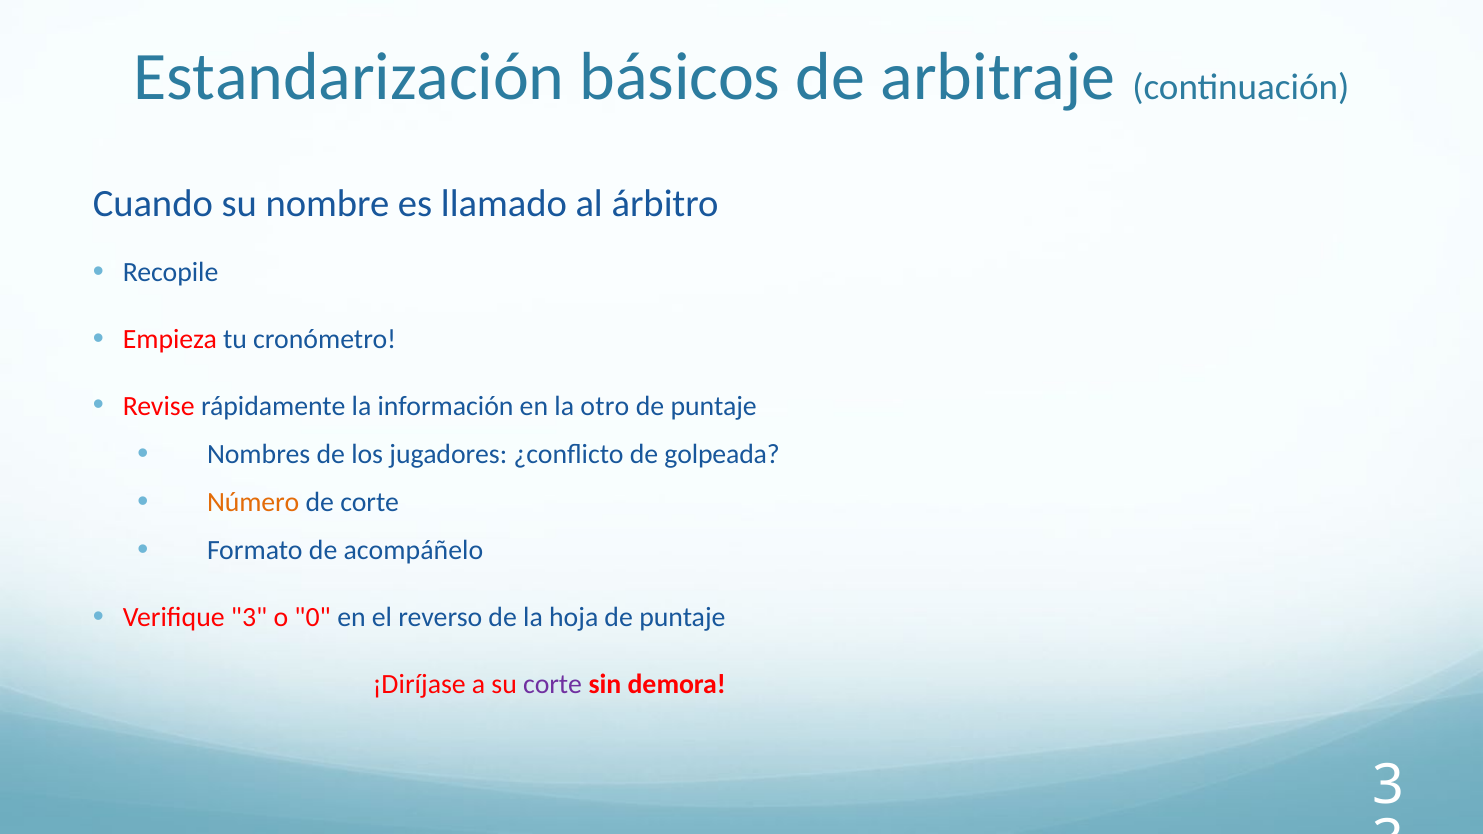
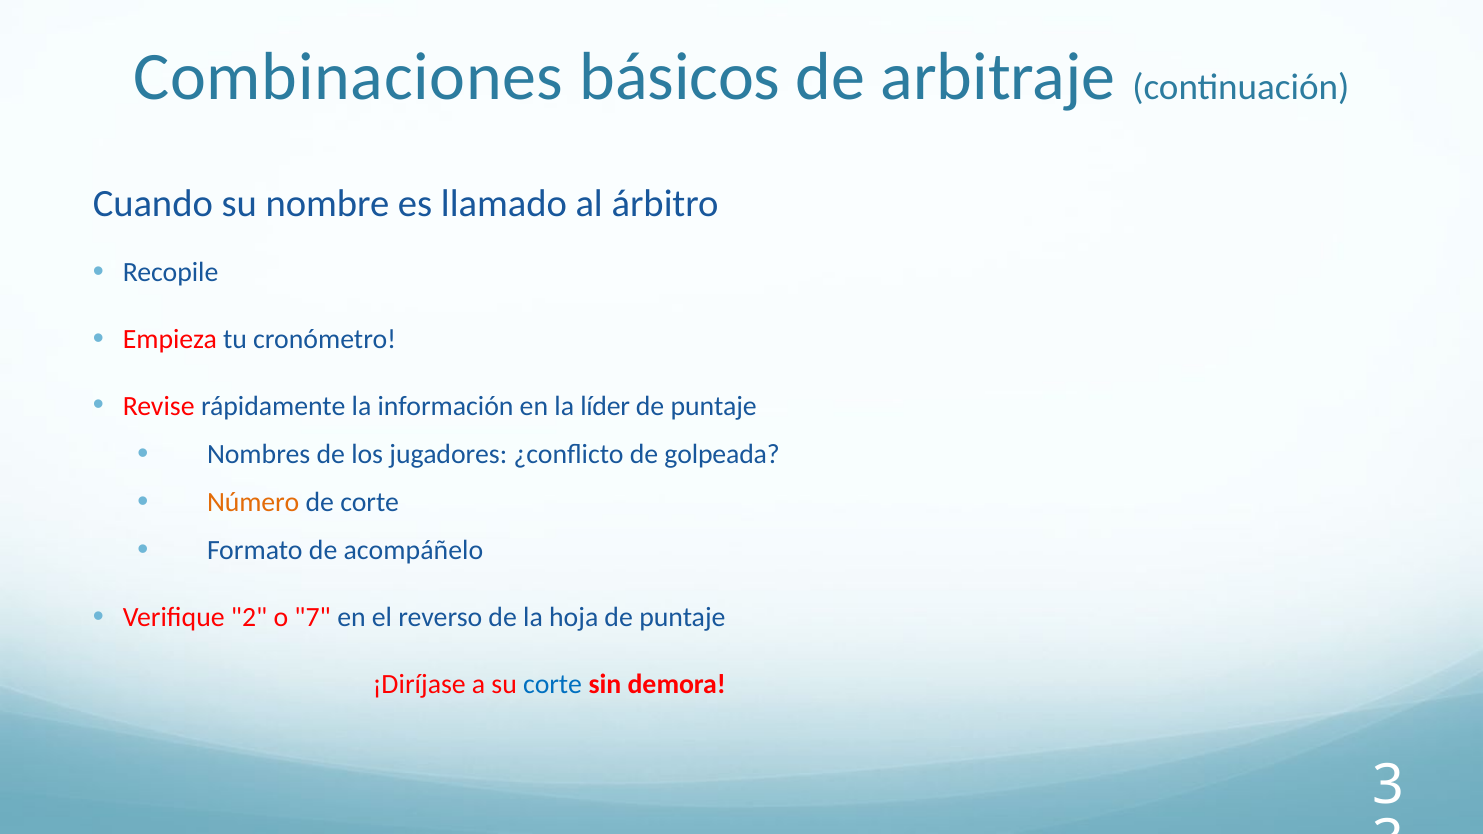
Estandarización: Estandarización -> Combinaciones (348, 77)
otro: otro -> líder (605, 406)
Verifique 3: 3 -> 2 (249, 617)
0: 0 -> 7 (313, 617)
corte colour: purple -> blue (553, 684)
